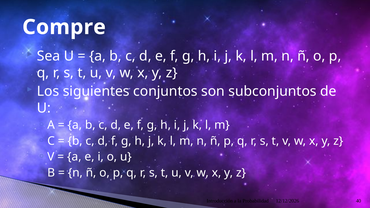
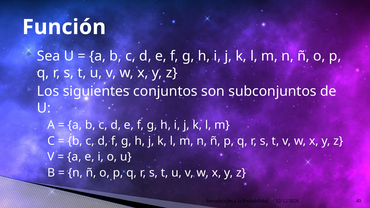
Compre: Compre -> Función (64, 27)
